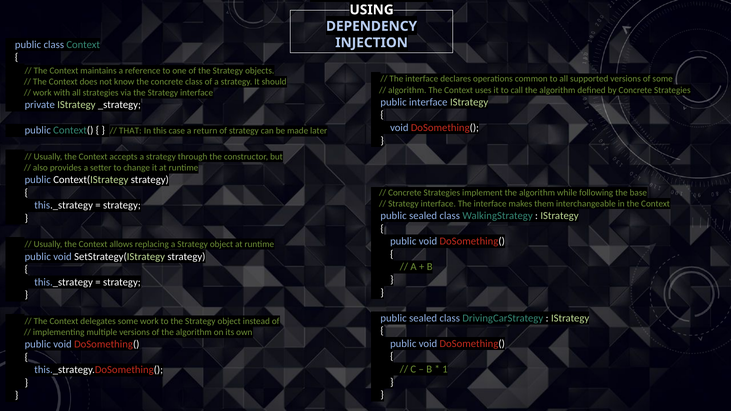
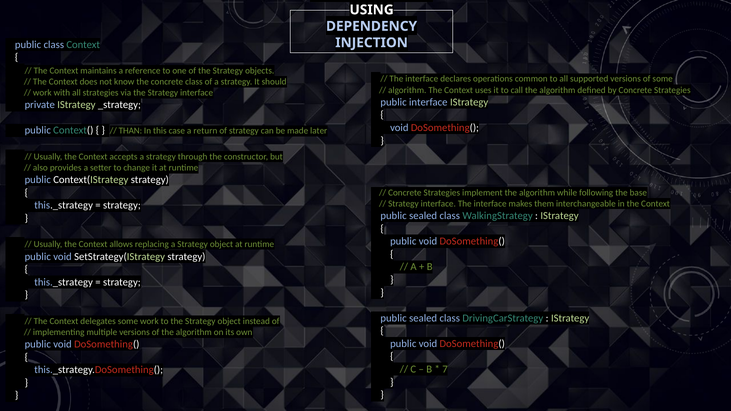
THAT: THAT -> THAN (130, 131)
1: 1 -> 7 (445, 369)
